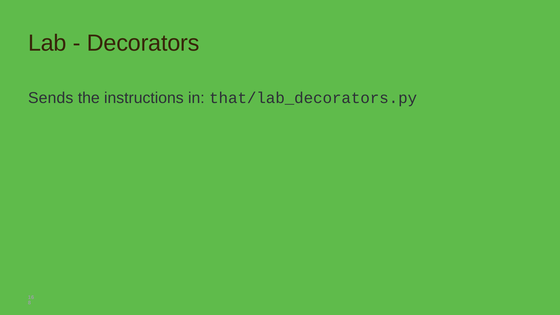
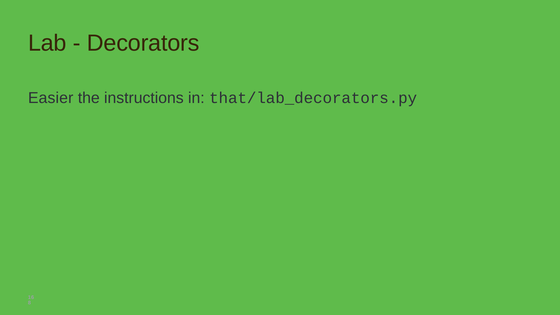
Sends: Sends -> Easier (51, 98)
